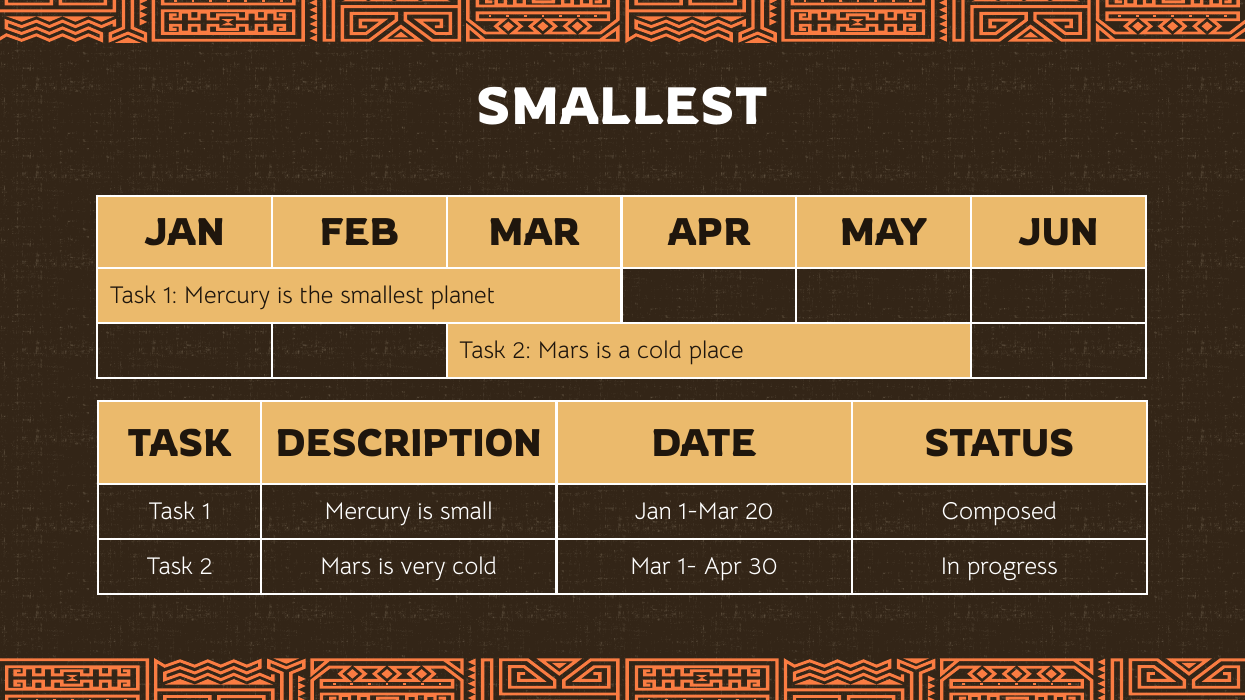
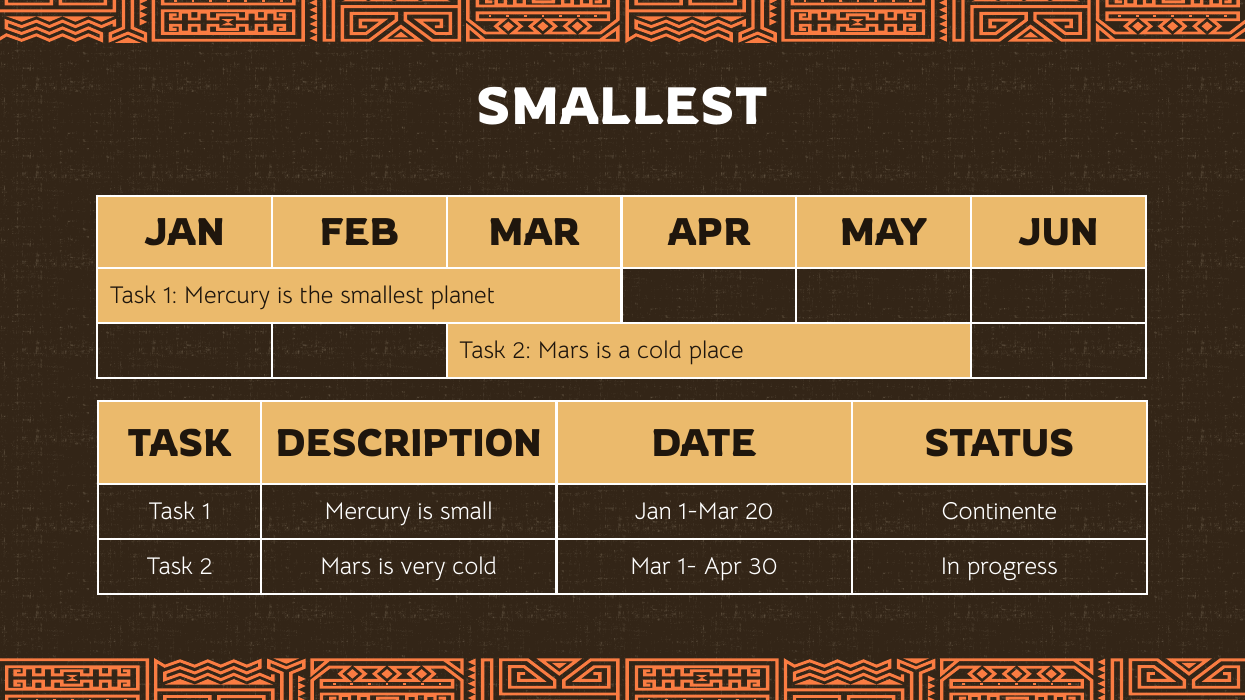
Composed: Composed -> Continente (999, 512)
